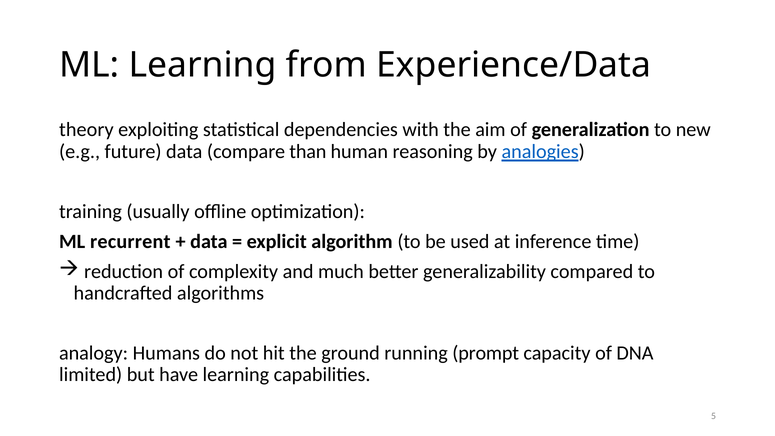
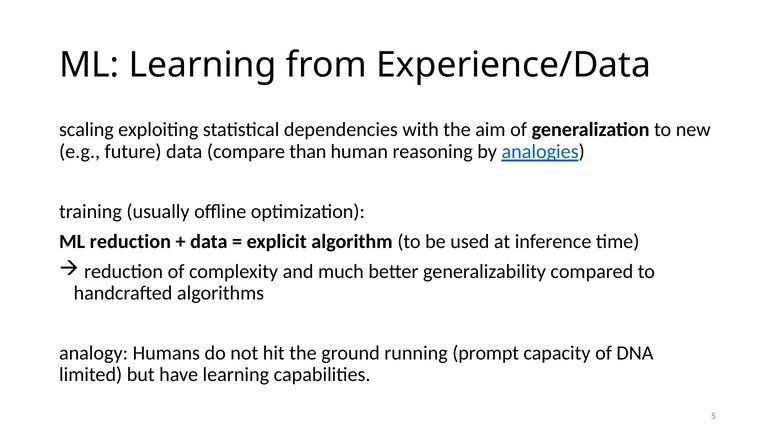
theory: theory -> scaling (86, 130)
ML recurrent: recurrent -> reduction (130, 241)
